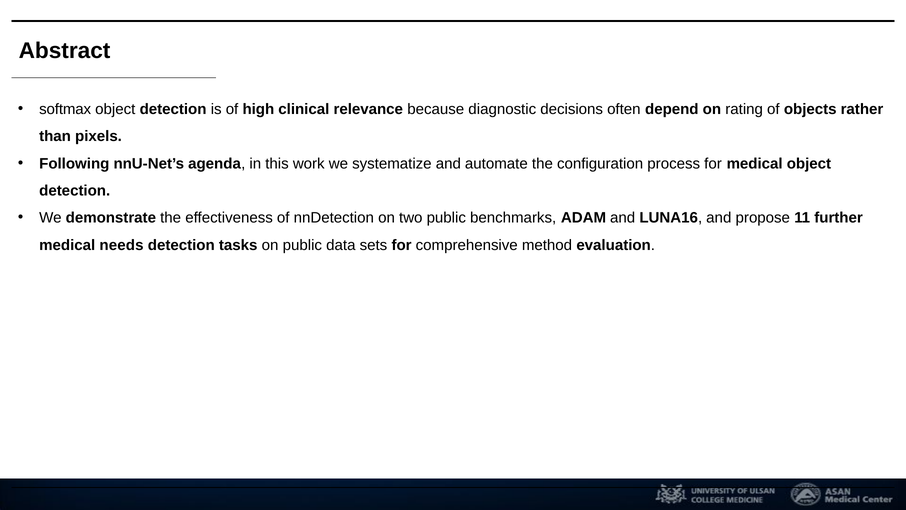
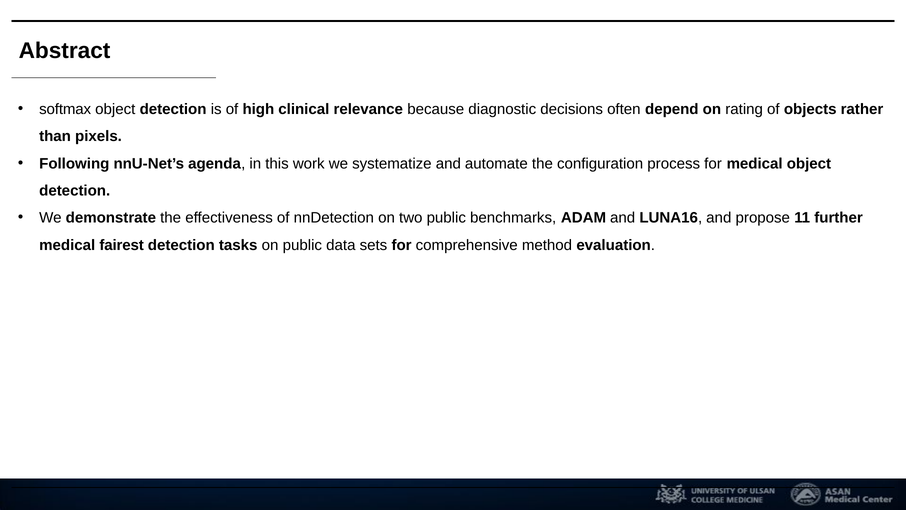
needs: needs -> fairest (122, 245)
